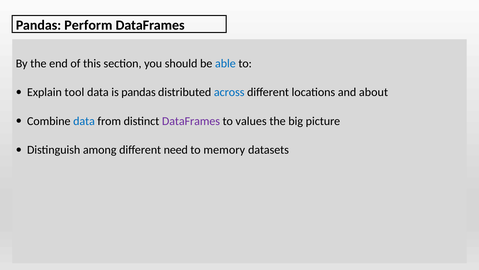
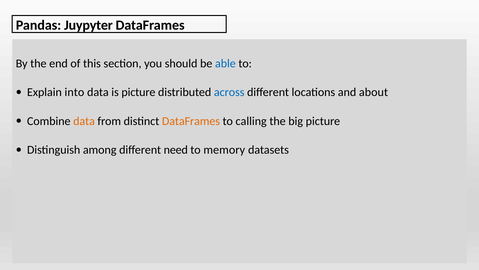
Perform: Perform -> Juypyter (88, 25)
tool: tool -> into (74, 92)
is pandas: pandas -> picture (138, 92)
data colour: blue -> orange (84, 121)
DataFrames colour: purple -> orange (191, 121)
values: values -> calling (251, 121)
